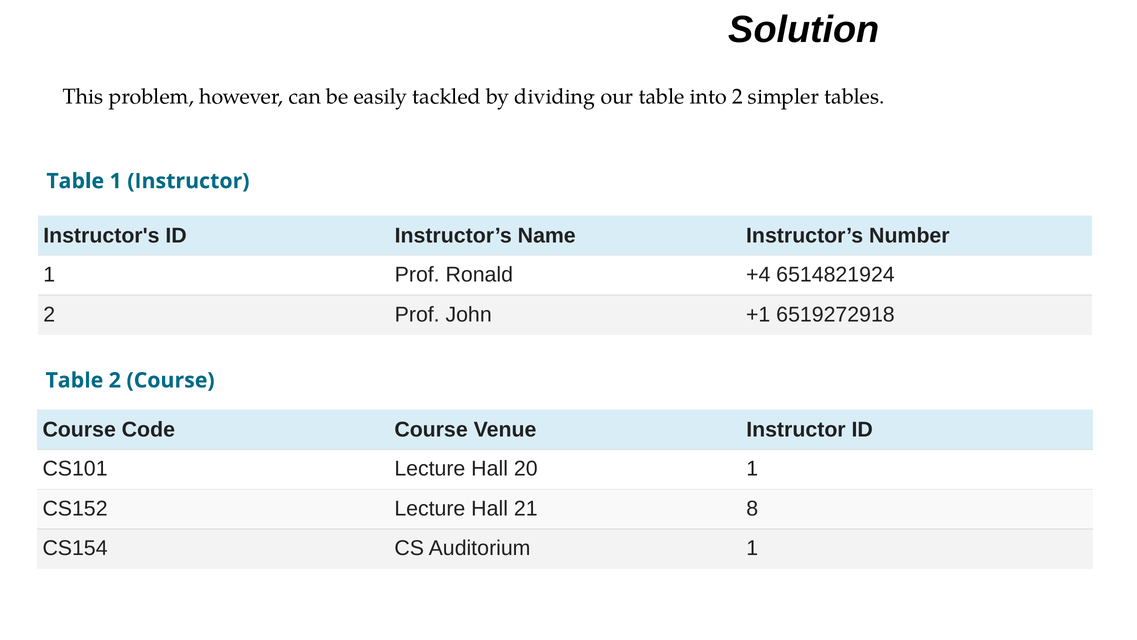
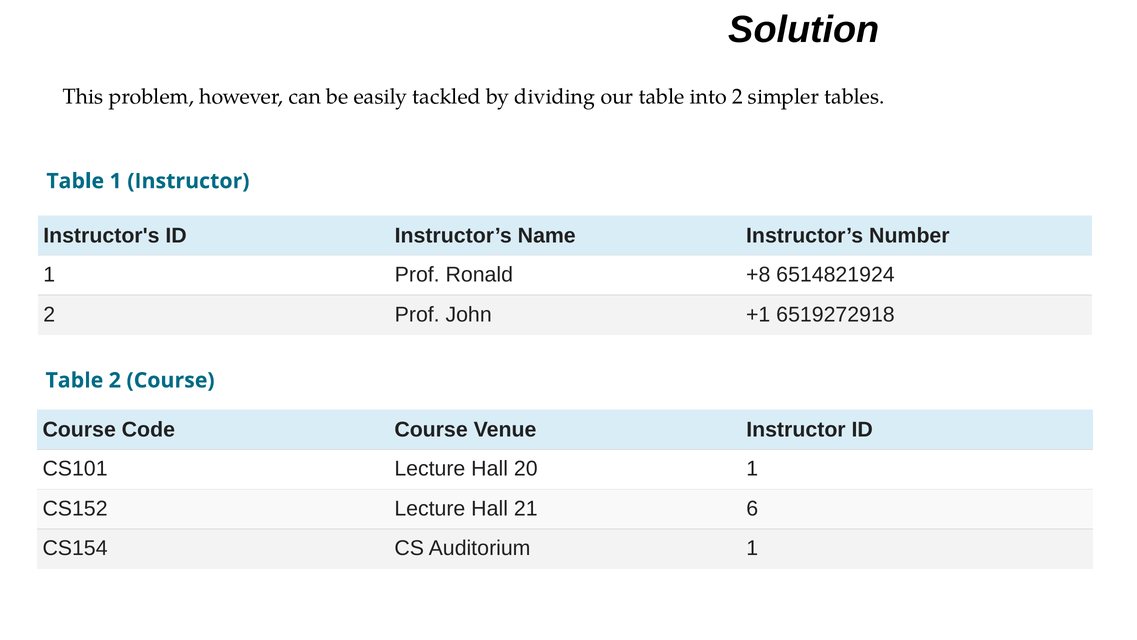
+4: +4 -> +8 (758, 275)
8: 8 -> 6 (752, 508)
